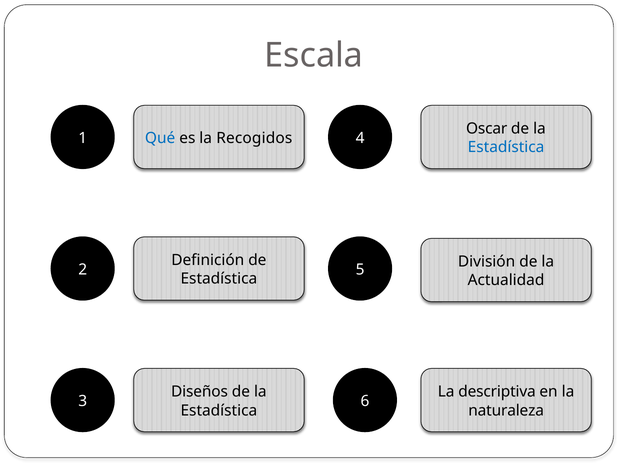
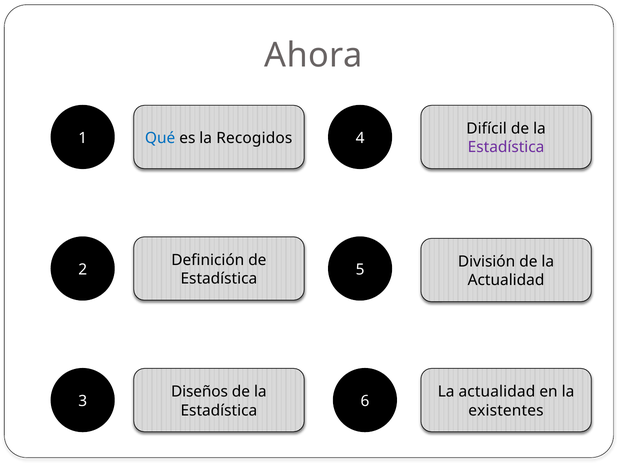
Escala: Escala -> Ahora (314, 56)
Oscar: Oscar -> Difícil (487, 129)
Estadística colour: blue -> purple (506, 147)
descriptiva: descriptiva -> actualidad (497, 391)
naturaleza: naturaleza -> existentes (506, 410)
